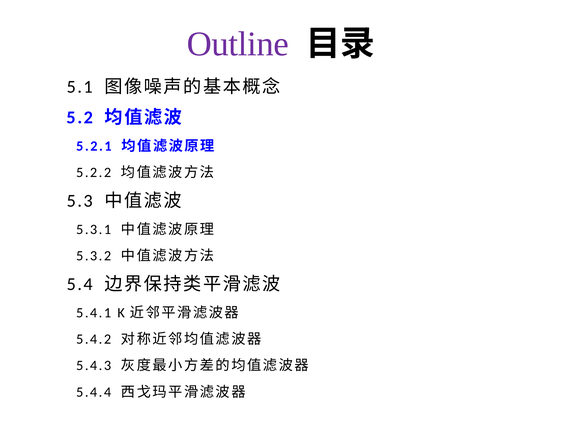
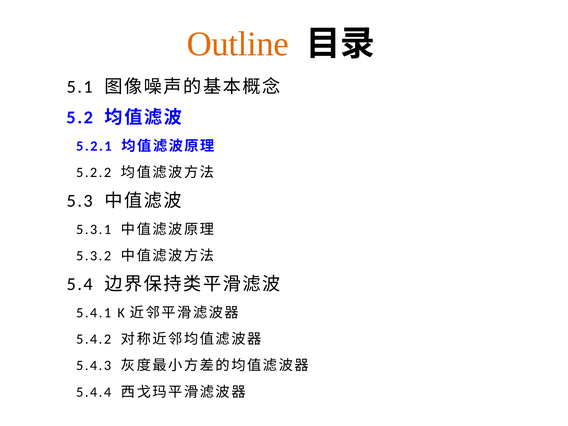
Outline colour: purple -> orange (238, 44)
